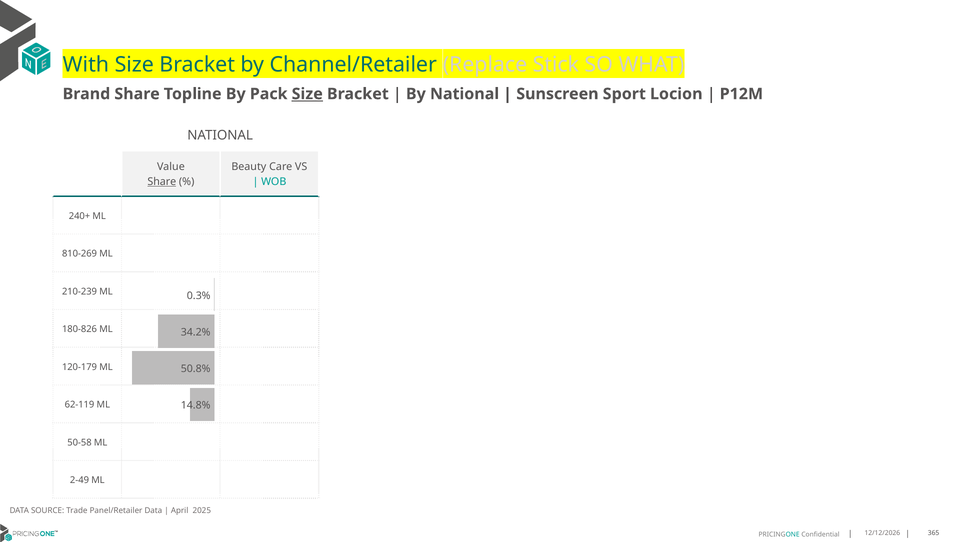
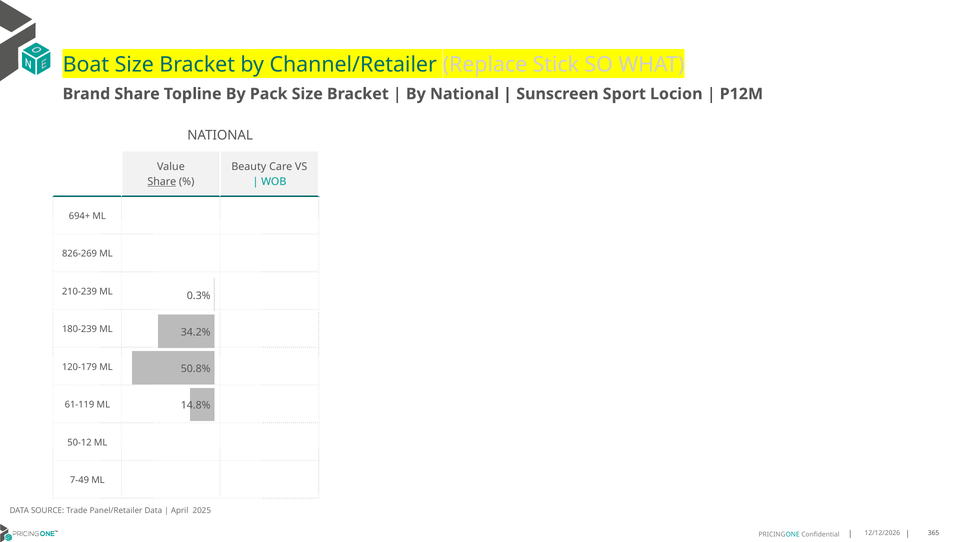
With: With -> Boat (86, 65)
Size underline: present -> none (307, 94)
240+: 240+ -> 694+ (79, 216)
810-269: 810-269 -> 826-269 (79, 254)
180-826: 180-826 -> 180-239 (79, 329)
62-119: 62-119 -> 61-119 (79, 404)
50-58: 50-58 -> 50-12 (80, 442)
2-49: 2-49 -> 7-49 (80, 480)
